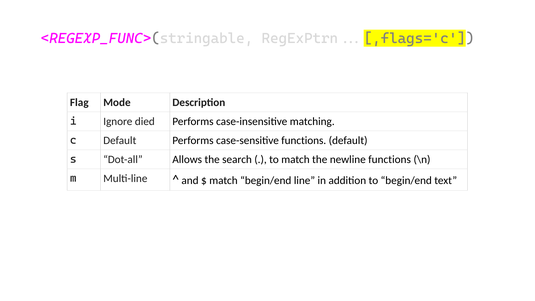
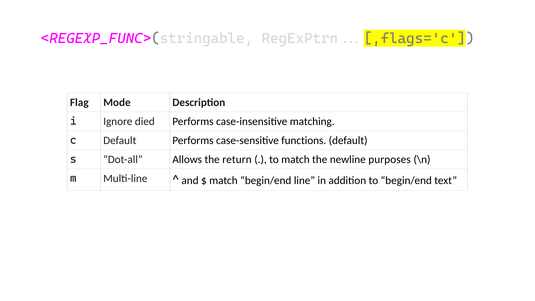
search: search -> return (237, 160)
newline functions: functions -> purposes (390, 160)
